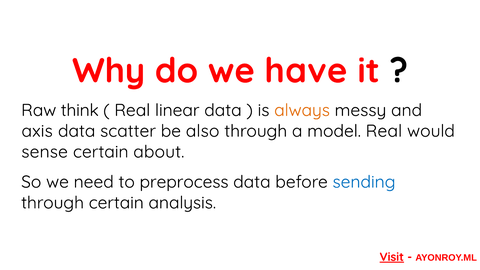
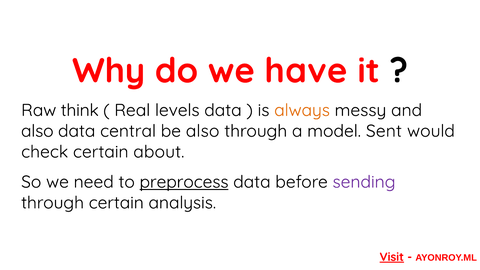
linear: linear -> levels (177, 110)
axis: axis -> also (37, 131)
scatter: scatter -> central (128, 131)
model Real: Real -> Sent (384, 131)
sense: sense -> check (45, 152)
preprocess underline: none -> present (184, 182)
sending colour: blue -> purple (364, 182)
